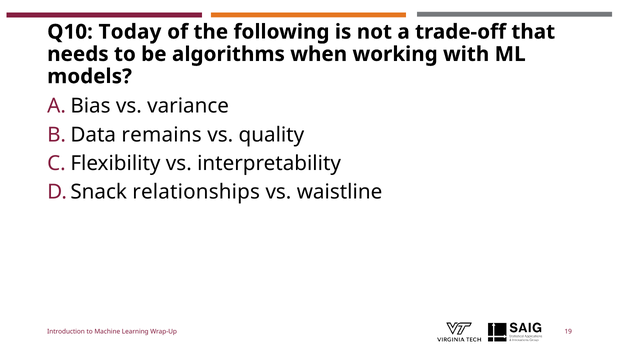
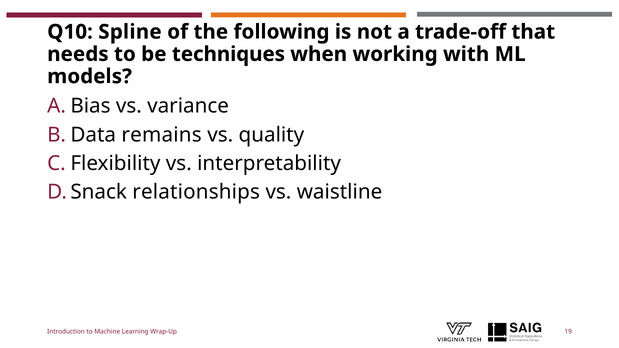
Today: Today -> Spline (130, 32)
algorithms: algorithms -> techniques (228, 54)
